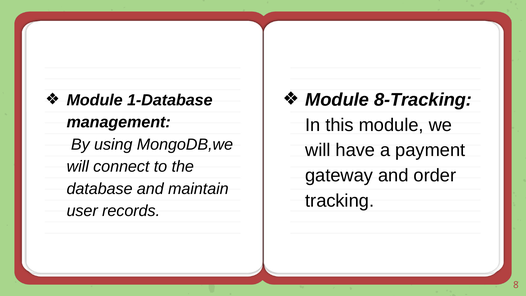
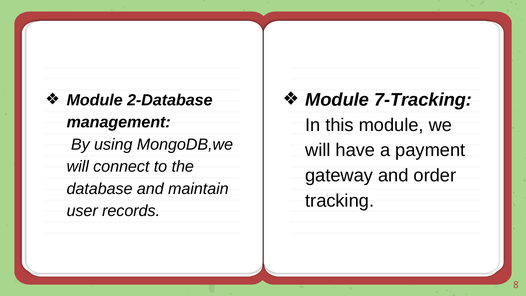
8-Tracking: 8-Tracking -> 7-Tracking (423, 100)
1-Database: 1-Database -> 2-Database (170, 100)
